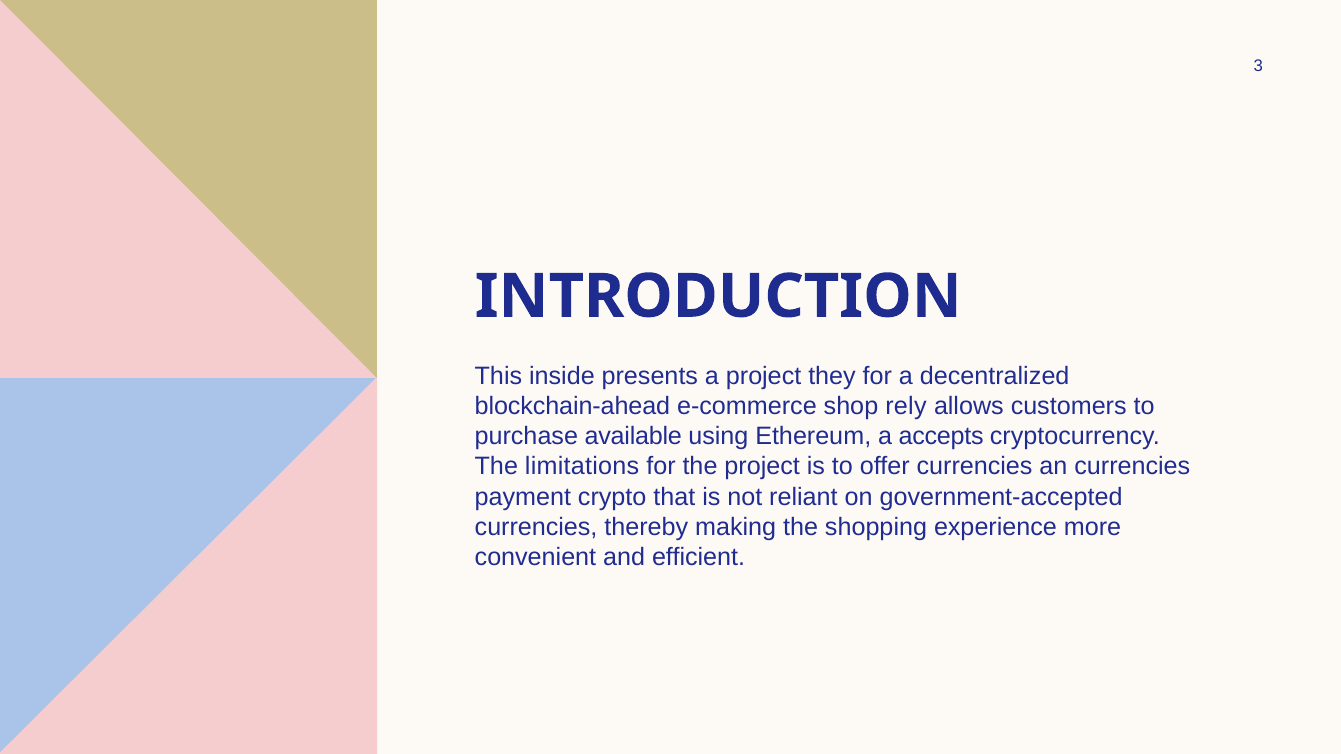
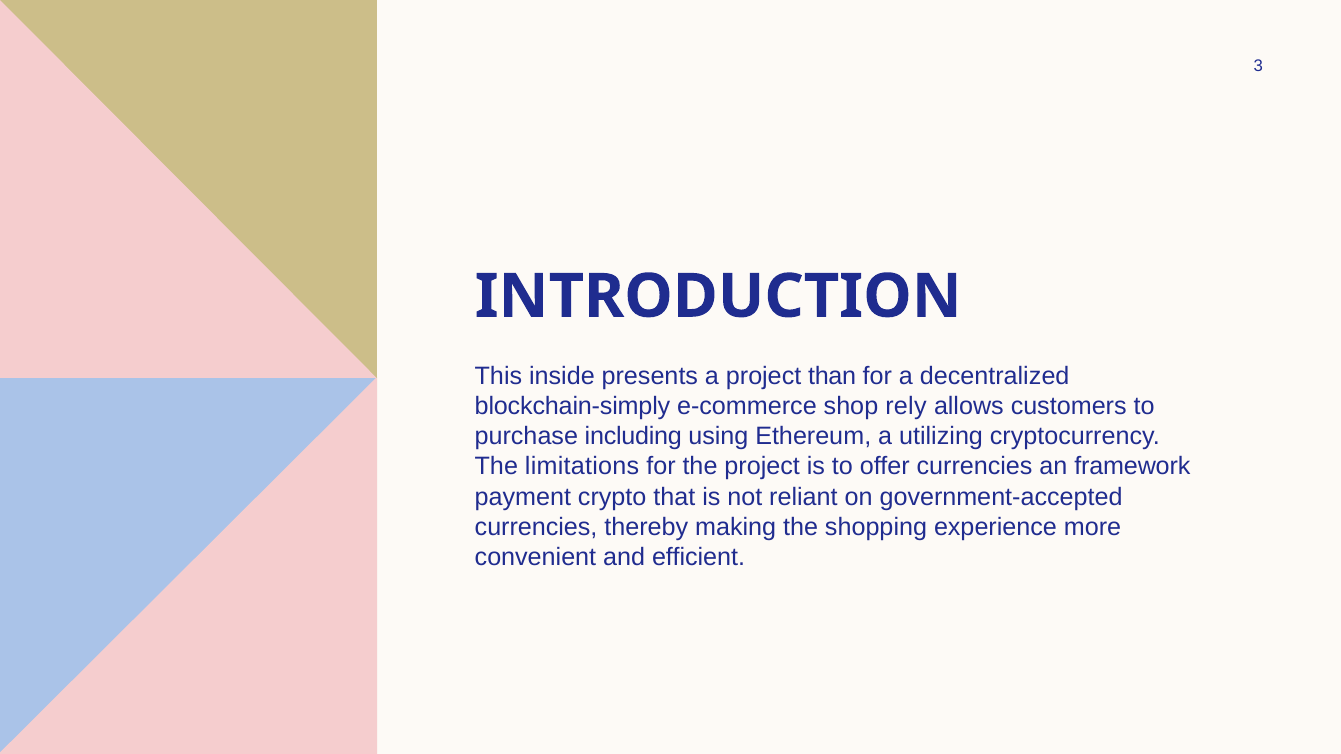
they: they -> than (832, 376)
blockchain-ahead: blockchain-ahead -> blockchain-simply (572, 407)
available: available -> including (633, 437)
accepts: accepts -> utilizing (941, 437)
an currencies: currencies -> framework (1132, 467)
